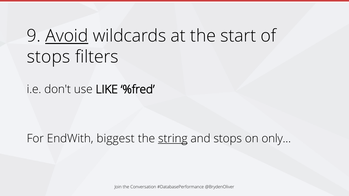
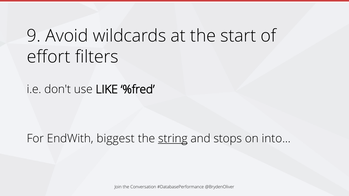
Avoid underline: present -> none (67, 36)
stops: stops -> effort (49, 57)
only…: only… -> into… (276, 139)
